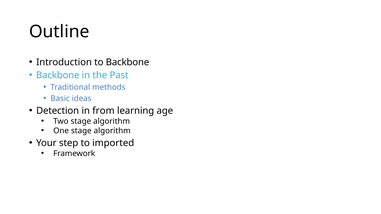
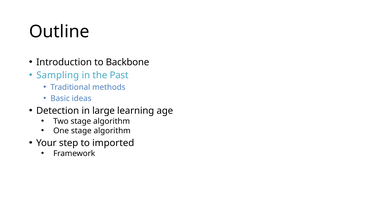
Backbone: Backbone -> Sampling (58, 75)
from: from -> large (104, 111)
